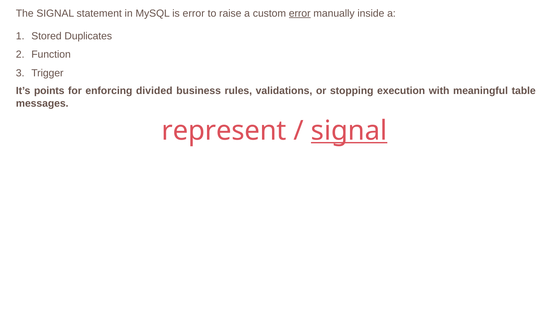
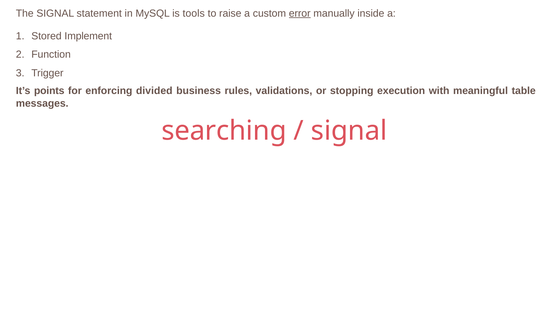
is error: error -> tools (194, 13)
Duplicates: Duplicates -> Implement (88, 36)
represent: represent -> searching (224, 131)
signal underline: present -> none (349, 131)
